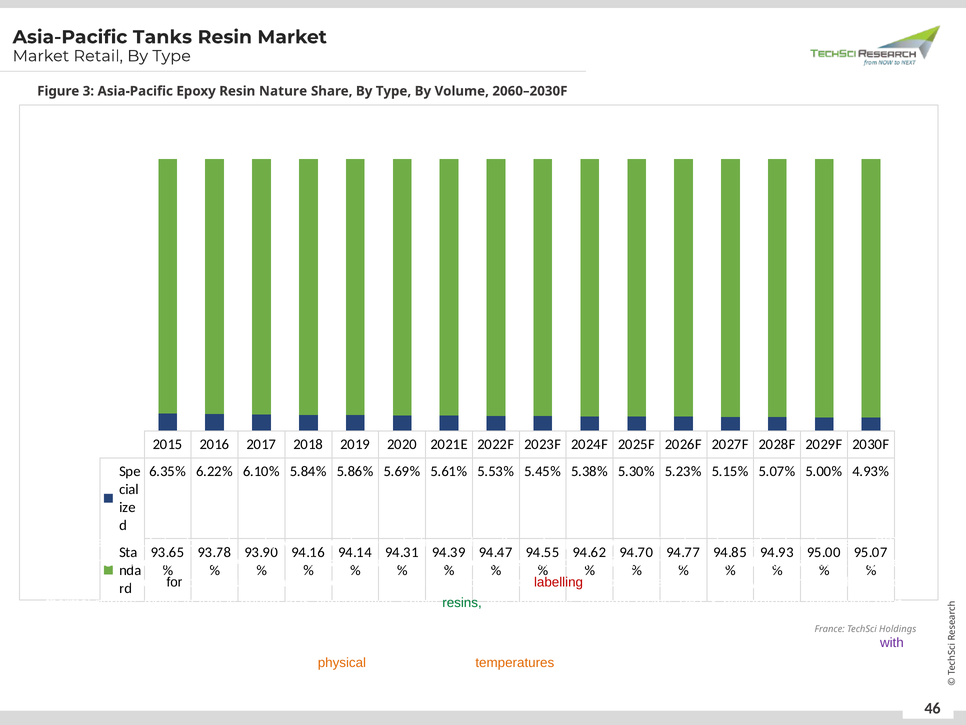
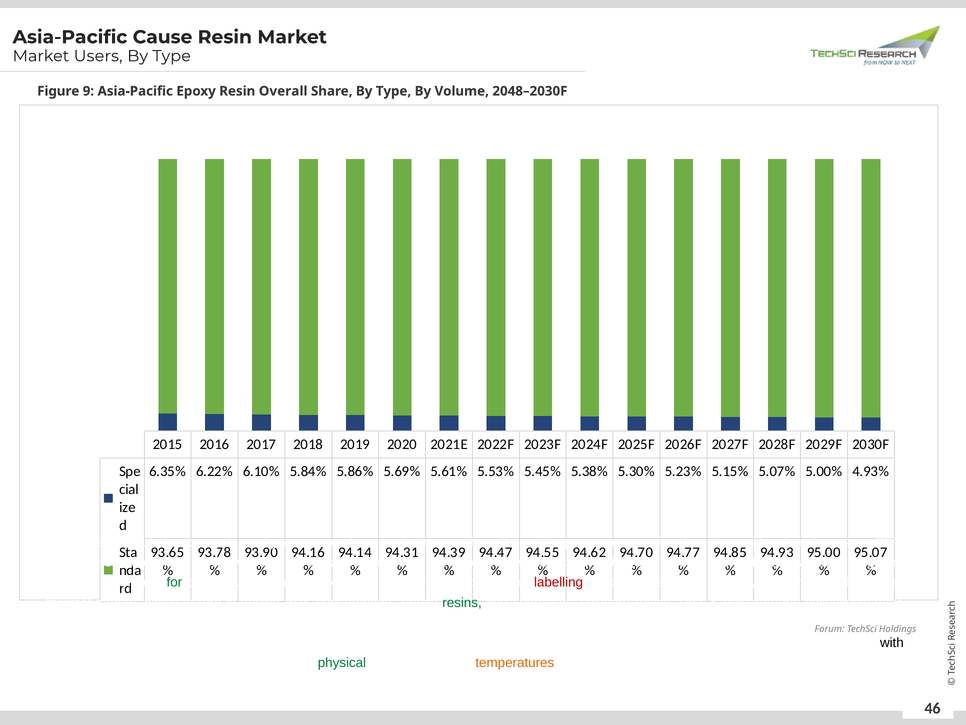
Tanks: Tanks -> Cause (163, 37)
Market Retail: Retail -> Users (98, 56)
3: 3 -> 9 (88, 91)
Nature: Nature -> Overall (283, 91)
2060–2030F: 2060–2030F -> 2048–2030F (530, 91)
for colour: black -> green (174, 582)
France: France -> Forum (830, 629)
with colour: purple -> black (892, 642)
physical colour: orange -> green (342, 663)
